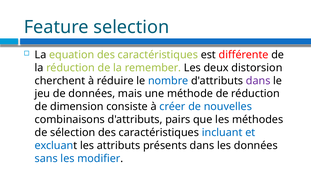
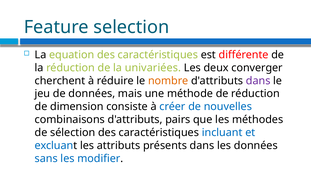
remember: remember -> univariées (153, 68)
distorsion: distorsion -> converger (257, 68)
nombre colour: blue -> orange (168, 81)
